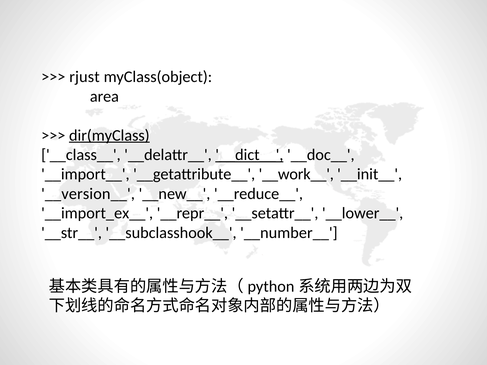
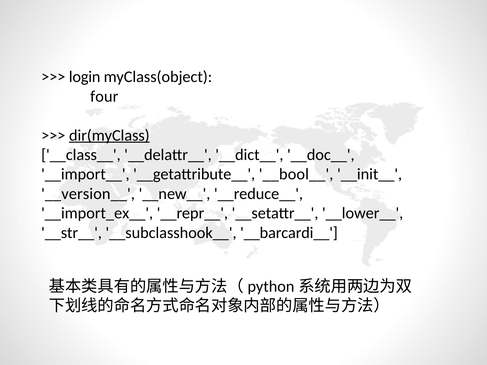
rjust: rjust -> login (85, 77)
area: area -> four (104, 96)
__dict__ underline: present -> none (249, 155)
__work__: __work__ -> __bool__ (296, 174)
__number__: __number__ -> __barcardi__ (289, 233)
